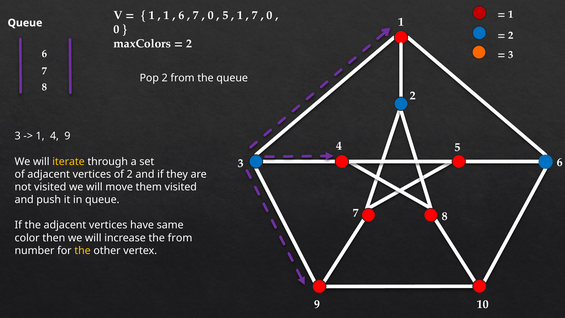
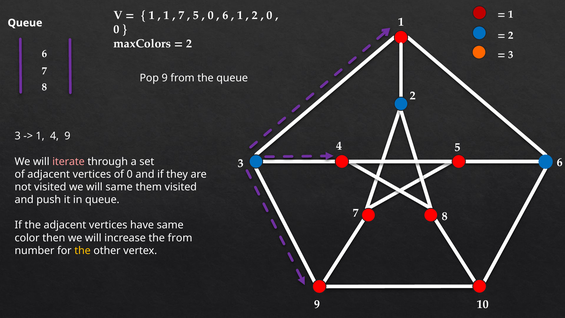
6: 6 -> 7 (181, 15)
7: 7 -> 5 (196, 15)
5: 5 -> 6 (225, 15)
7: 7 -> 2 (255, 15)
Pop 2: 2 -> 9 (165, 78)
iterate colour: yellow -> pink (68, 161)
of 2: 2 -> 0 (130, 174)
will move: move -> same (119, 187)
